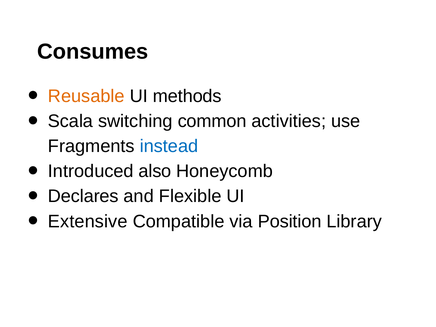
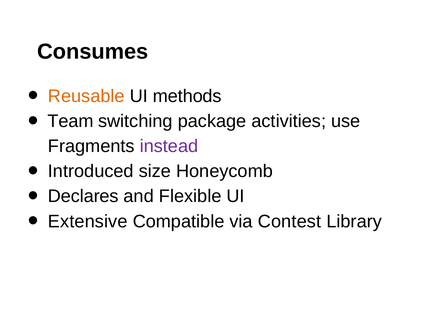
Scala: Scala -> Team (71, 121)
common: common -> package (212, 121)
instead colour: blue -> purple (169, 146)
also: also -> size (155, 171)
Position: Position -> Contest (290, 221)
